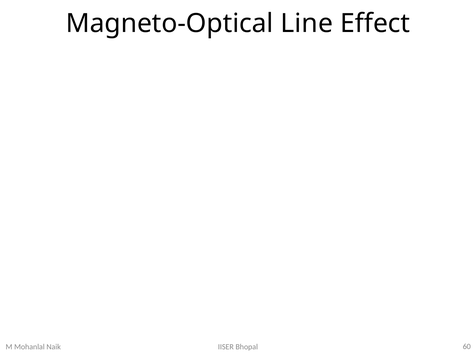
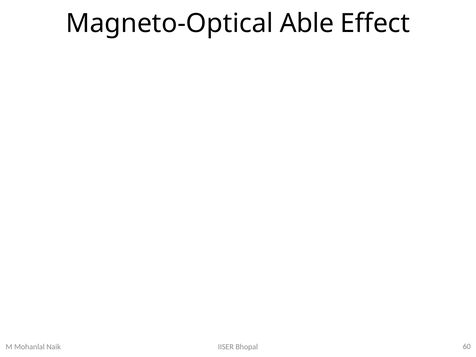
Line: Line -> Able (307, 23)
